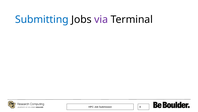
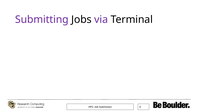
Submitting colour: blue -> purple (42, 19)
